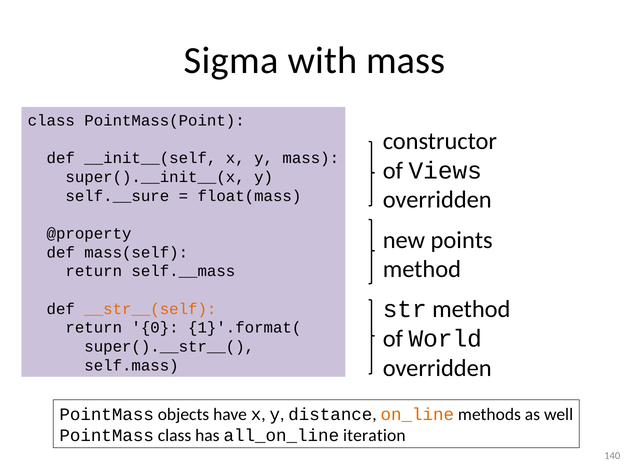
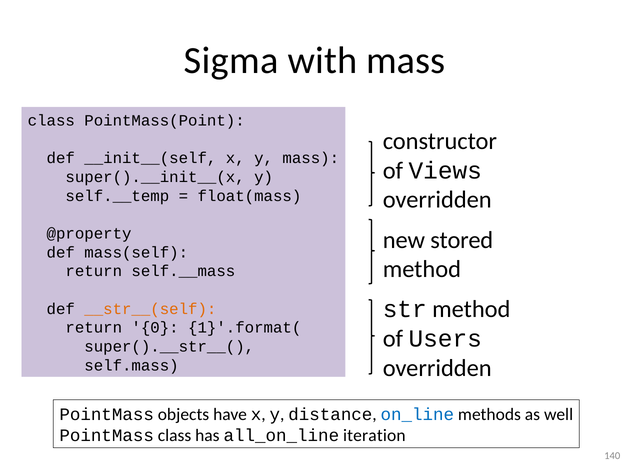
self.__sure: self.__sure -> self.__temp (117, 196)
points: points -> stored (462, 240)
World: World -> Users (445, 339)
on_line colour: orange -> blue (417, 415)
